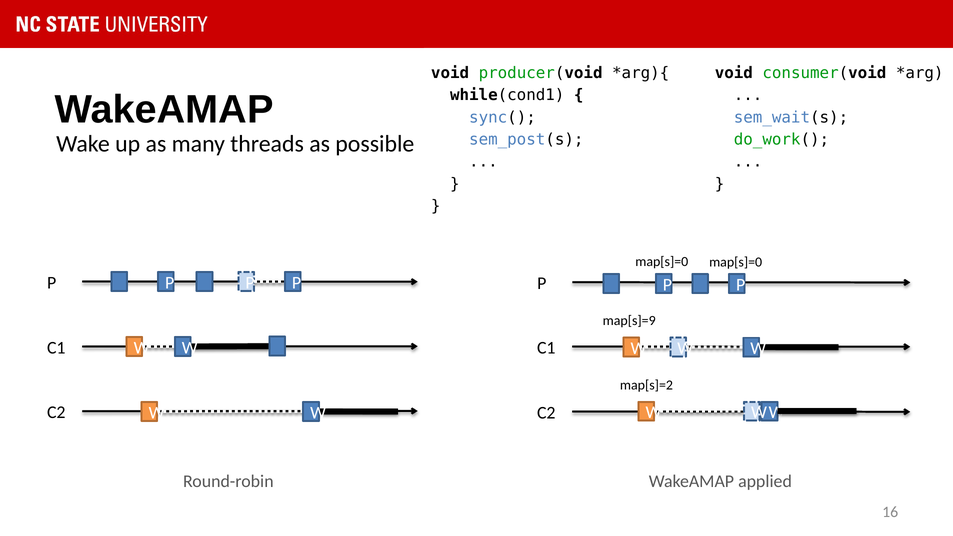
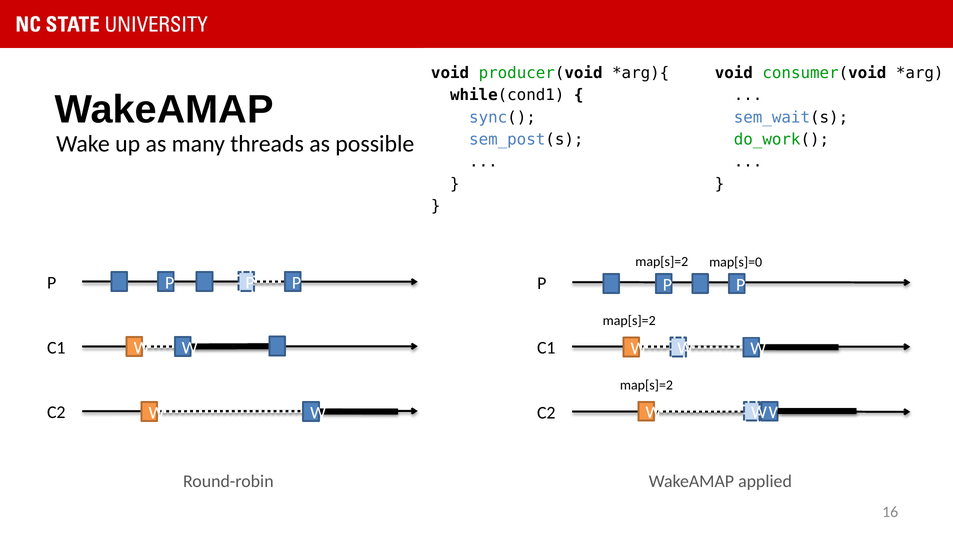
map[s]=0: map[s]=0 -> map[s]=2 (662, 262)
map[s]=9: map[s]=9 -> map[s]=2 (629, 321)
